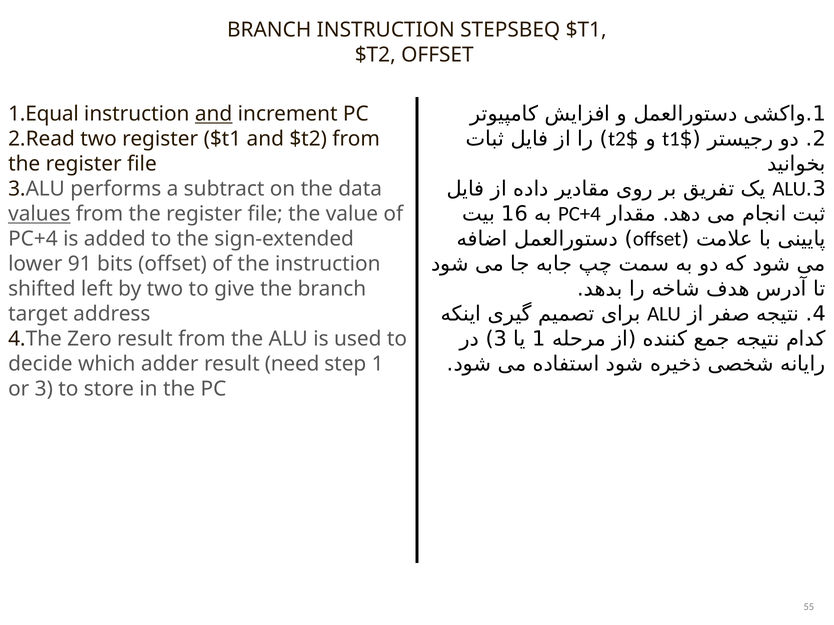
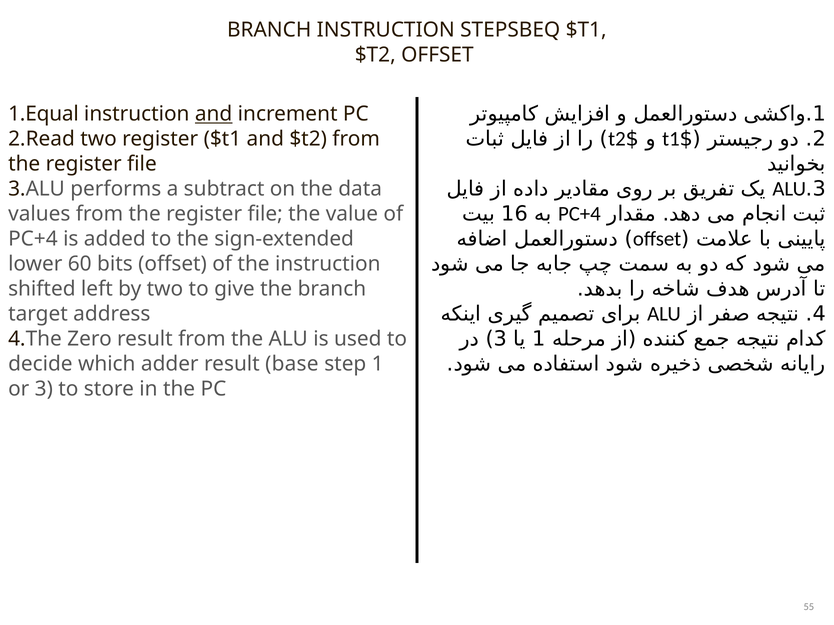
values underline: present -> none (39, 214)
91: 91 -> 60 (80, 264)
need: need -> base (292, 364)
